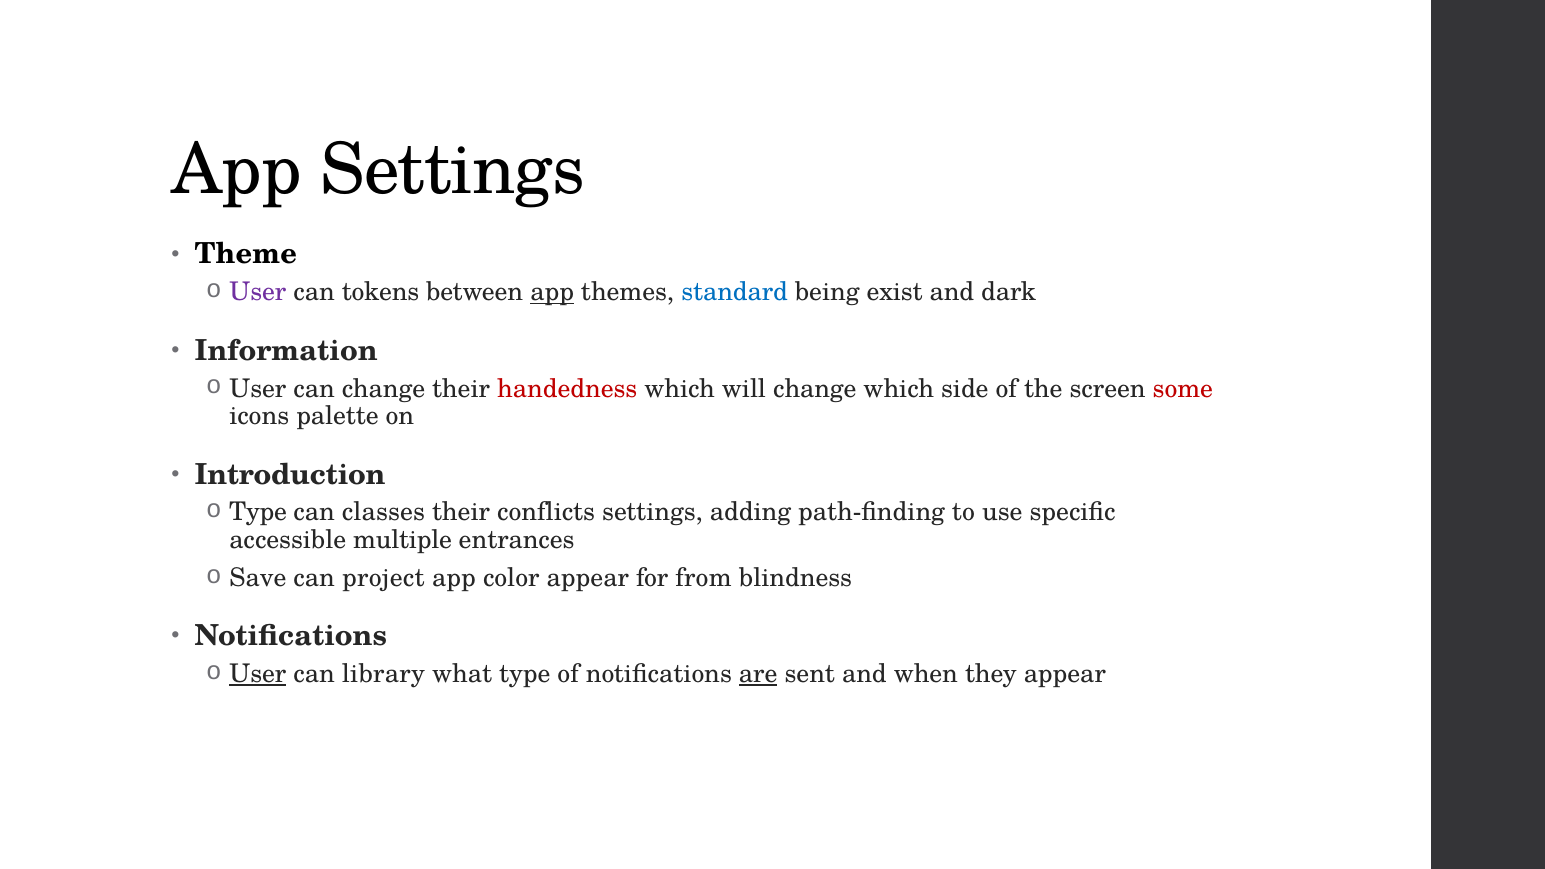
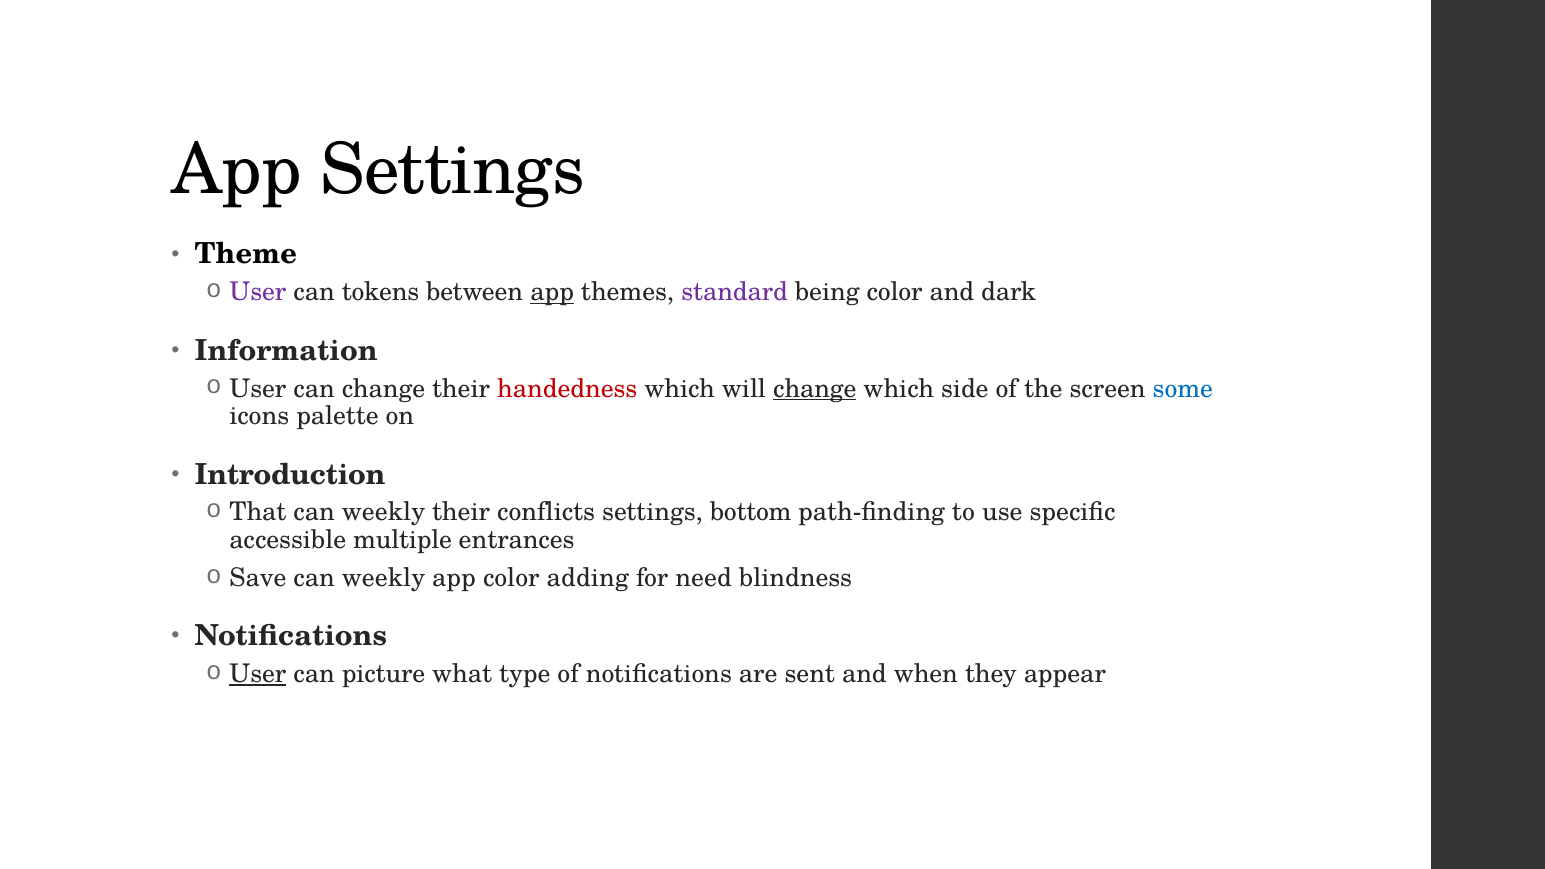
standard colour: blue -> purple (735, 292)
being exist: exist -> color (895, 292)
change underline: none -> present (815, 389)
some colour: red -> blue (1183, 389)
Type: Type -> That (258, 513)
classes: classes -> weekly (383, 513)
adding: adding -> bottom (751, 513)
project: project -> weekly (383, 578)
color appear: appear -> adding (588, 578)
from: from -> need (704, 578)
library: library -> picture (384, 674)
are underline: present -> none (758, 674)
